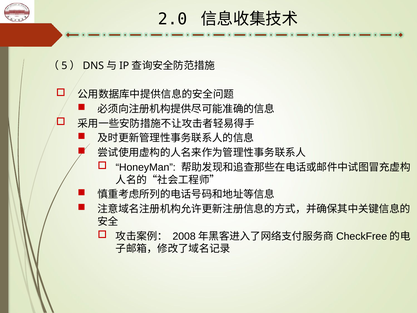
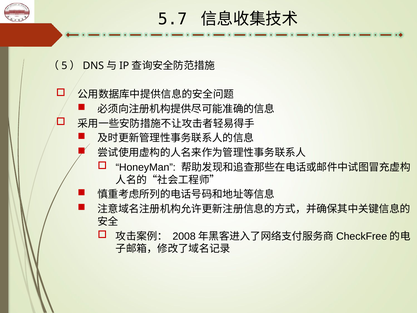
2.0: 2.0 -> 5.7 (173, 19)
